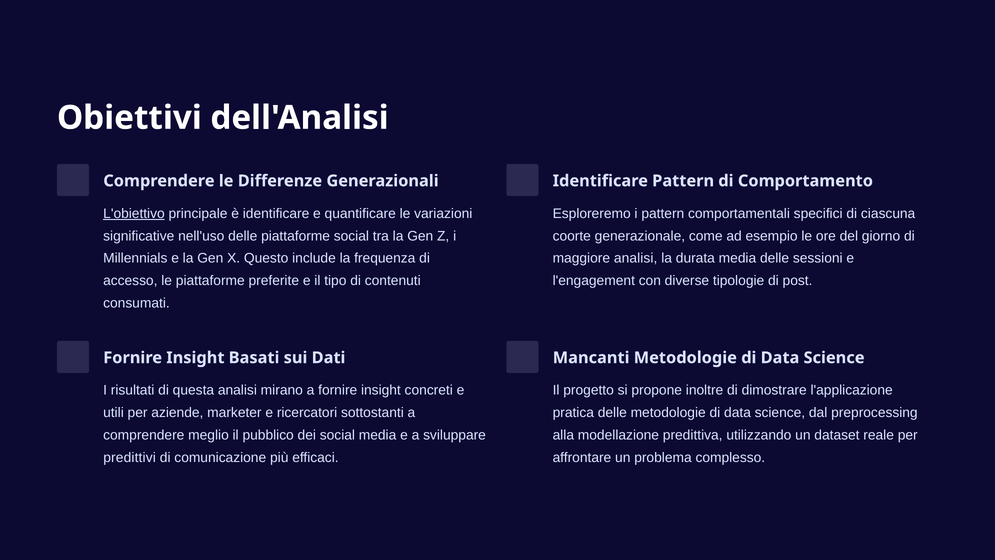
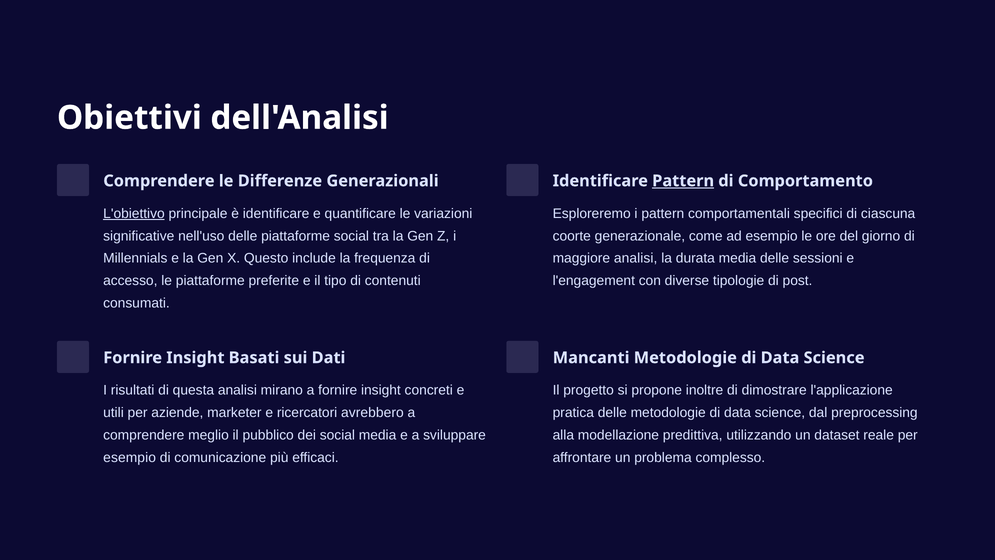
Pattern underline: none -> present (683, 181)
sottostanti: sottostanti -> avrebbero (372, 413)
predittivi: predittivi -> esempio (130, 458)
